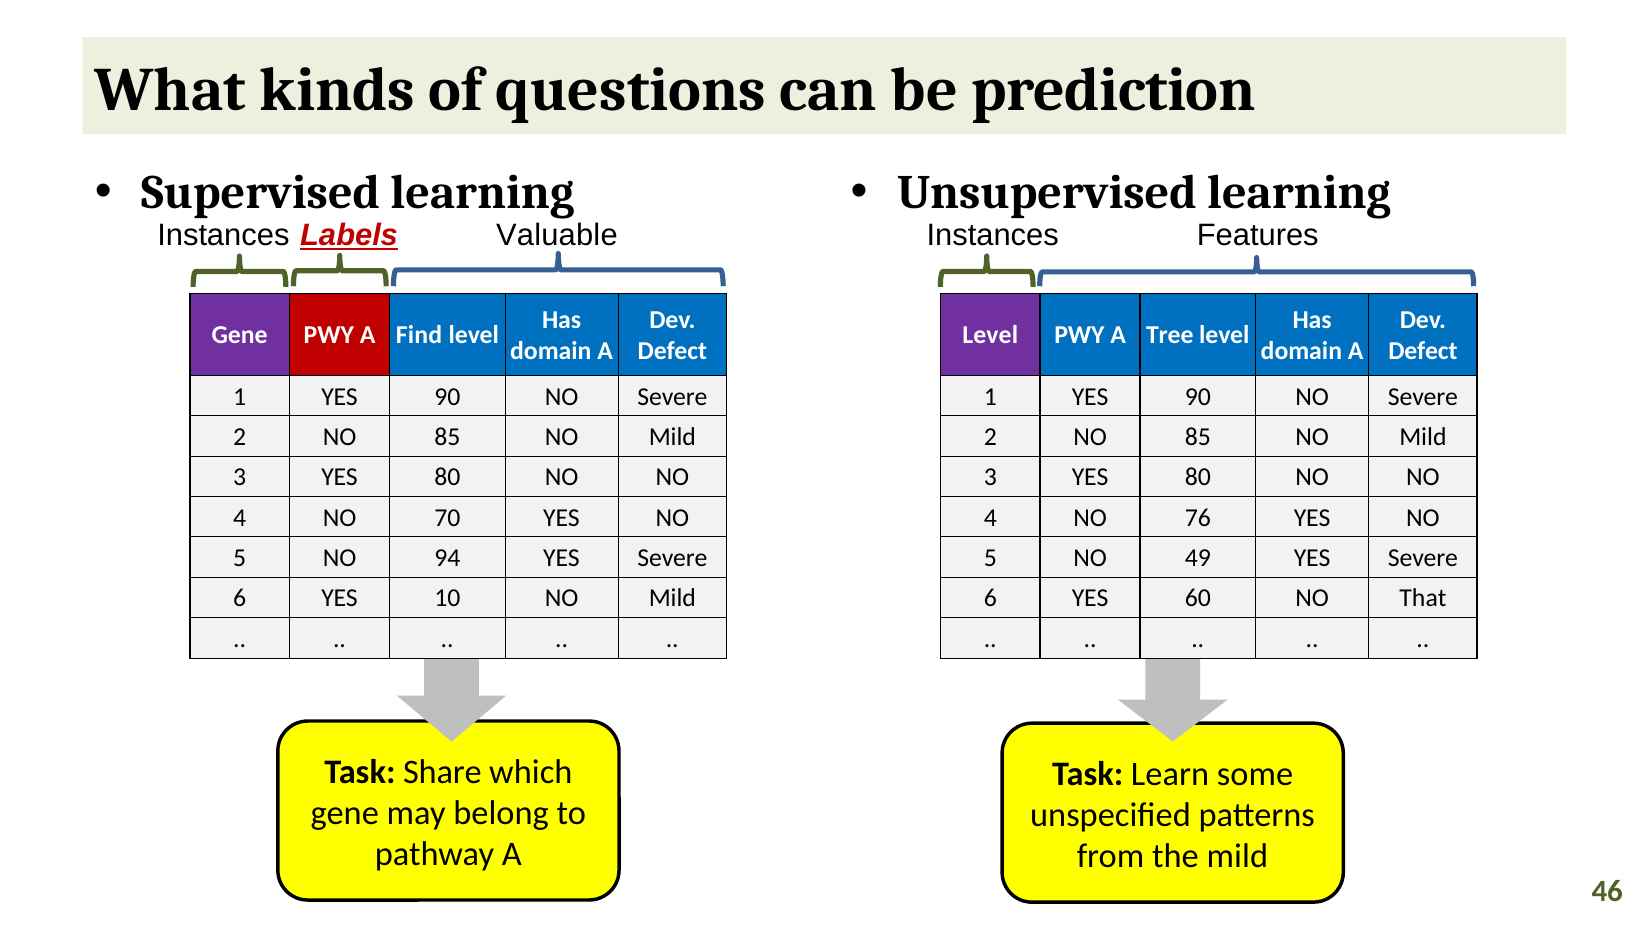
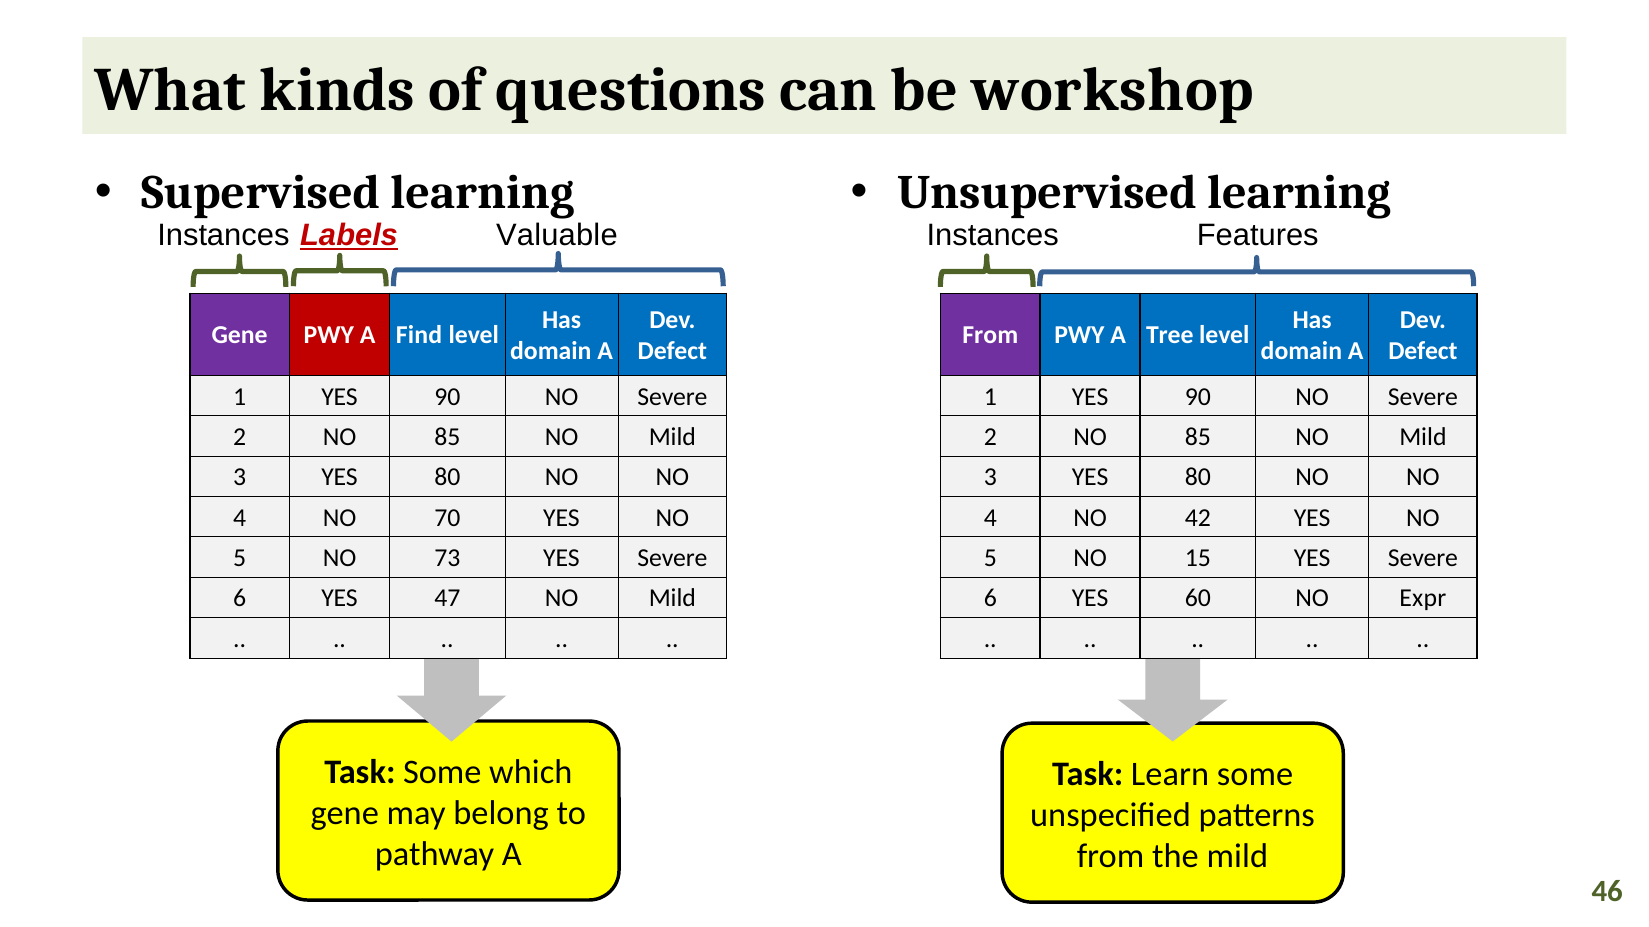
prediction: prediction -> workshop (1113, 90)
Level: Level -> From (990, 335)
76: 76 -> 42 (1198, 518)
94: 94 -> 73 (447, 558)
49: 49 -> 15 (1198, 558)
10: 10 -> 47 (447, 599)
That: That -> Expr (1423, 599)
Task Share: Share -> Some (442, 772)
